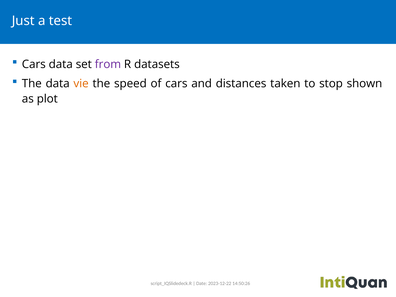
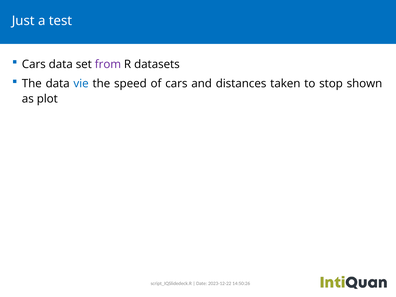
vie colour: orange -> blue (81, 84)
